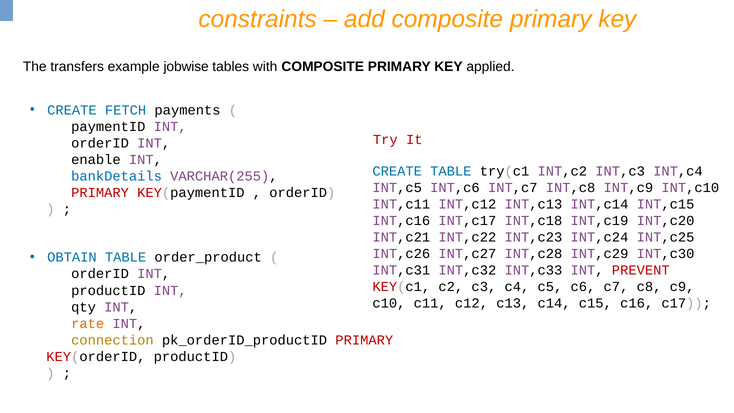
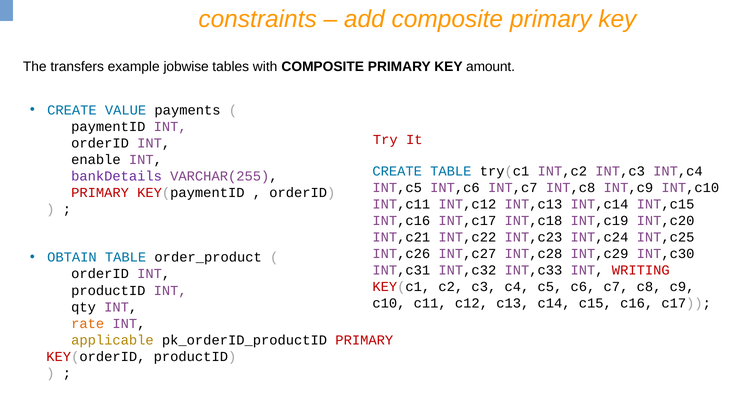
applied: applied -> amount (491, 67)
FETCH: FETCH -> VALUE (126, 110)
bankDetails colour: blue -> purple (117, 176)
PREVENT: PREVENT -> WRITING (641, 270)
connection: connection -> applicable (112, 340)
